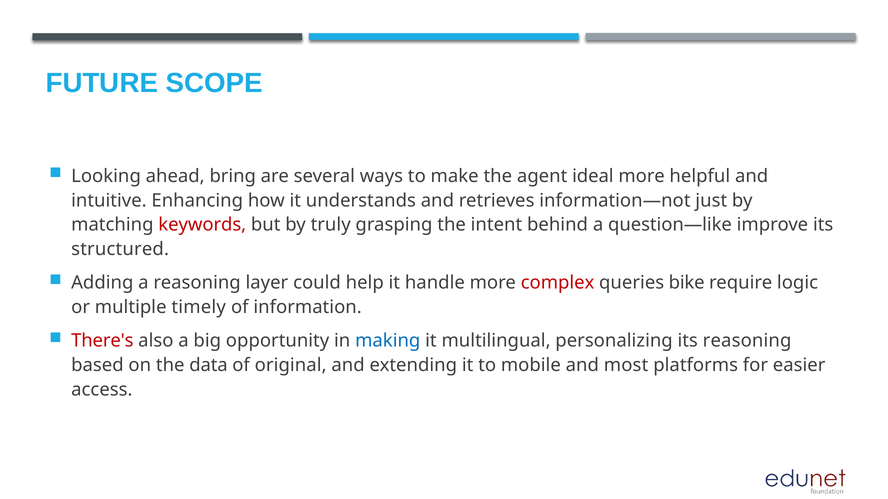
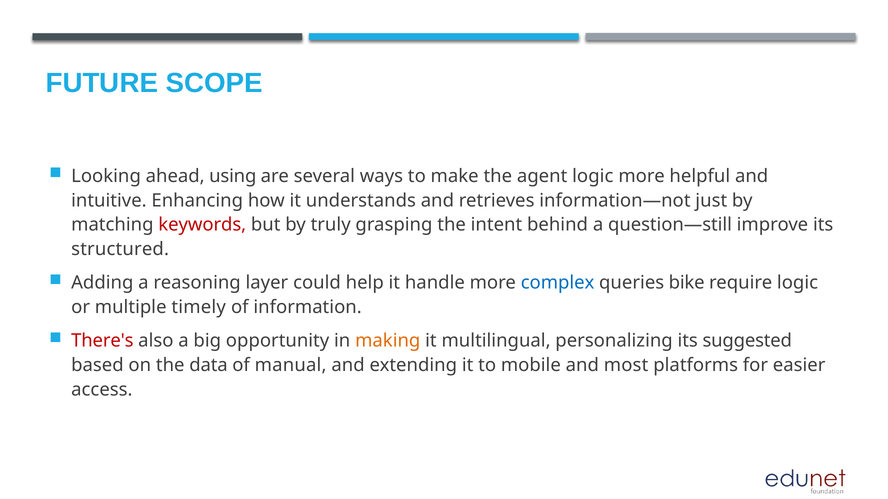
bring: bring -> using (233, 176)
agent ideal: ideal -> logic (593, 176)
question—like: question—like -> question—still (670, 225)
complex colour: red -> blue (558, 283)
making colour: blue -> orange (388, 341)
its reasoning: reasoning -> suggested (747, 341)
original: original -> manual (291, 366)
